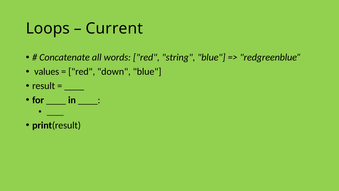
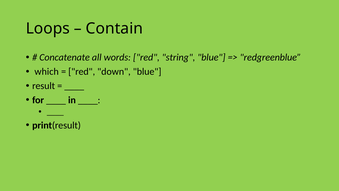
Current: Current -> Contain (114, 28)
values: values -> which (47, 72)
